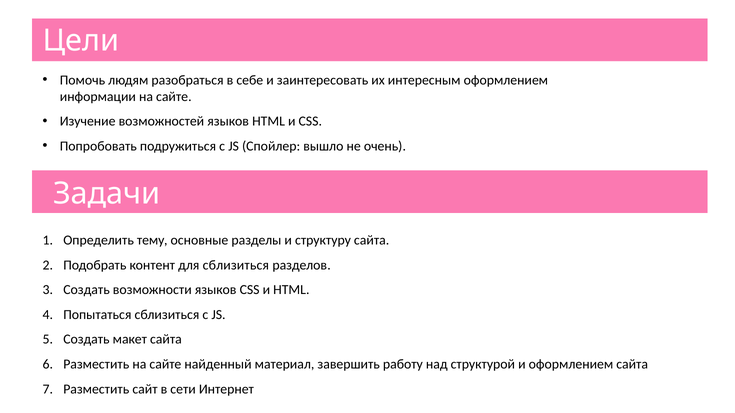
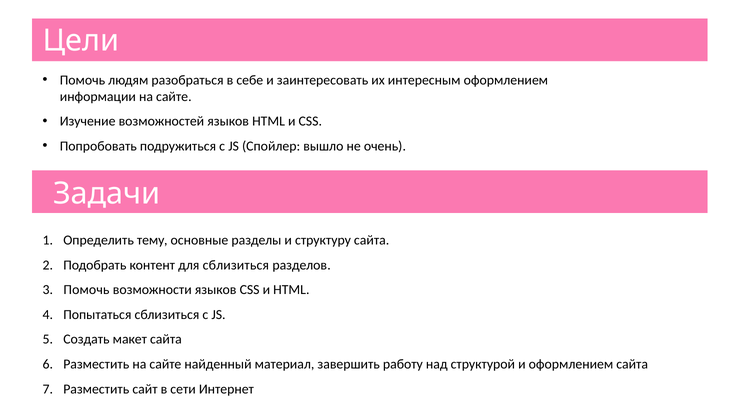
Создать: Создать -> Помочь (86, 290)
